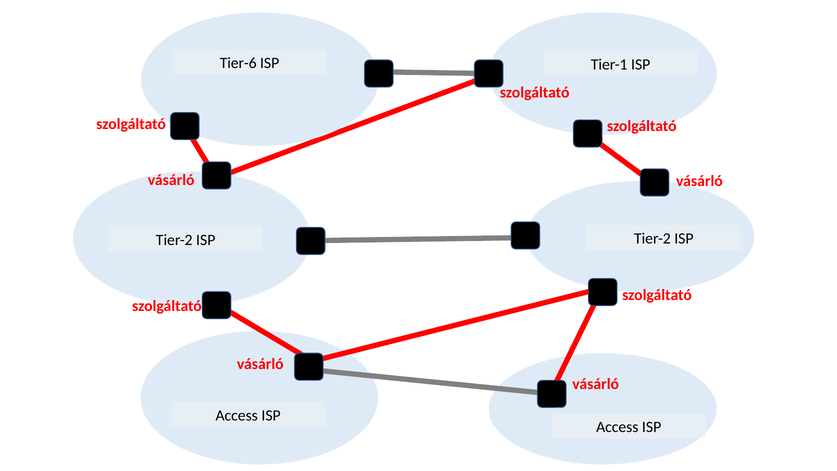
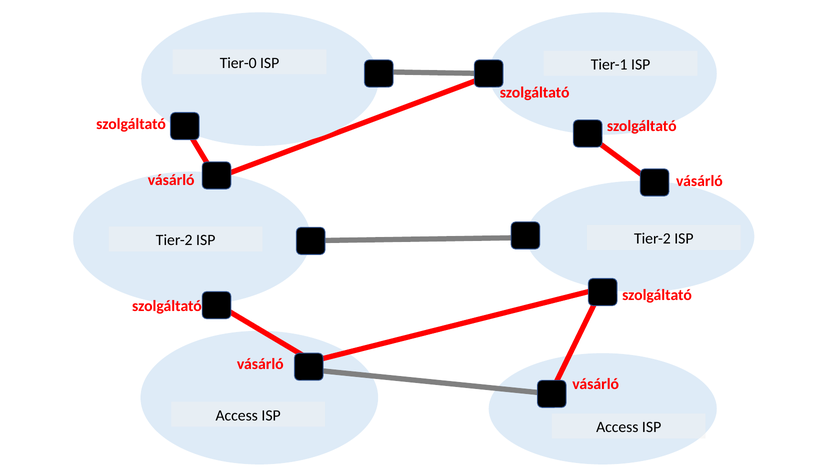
Tier-6: Tier-6 -> Tier-0 (238, 63)
